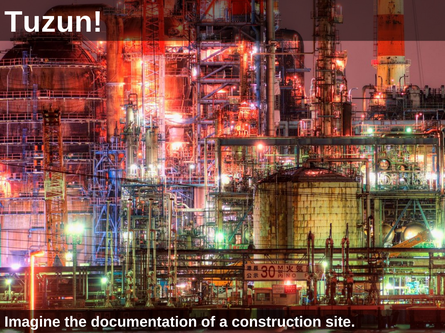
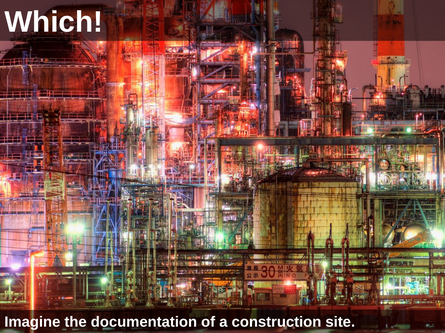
Tuzun: Tuzun -> Which (54, 22)
